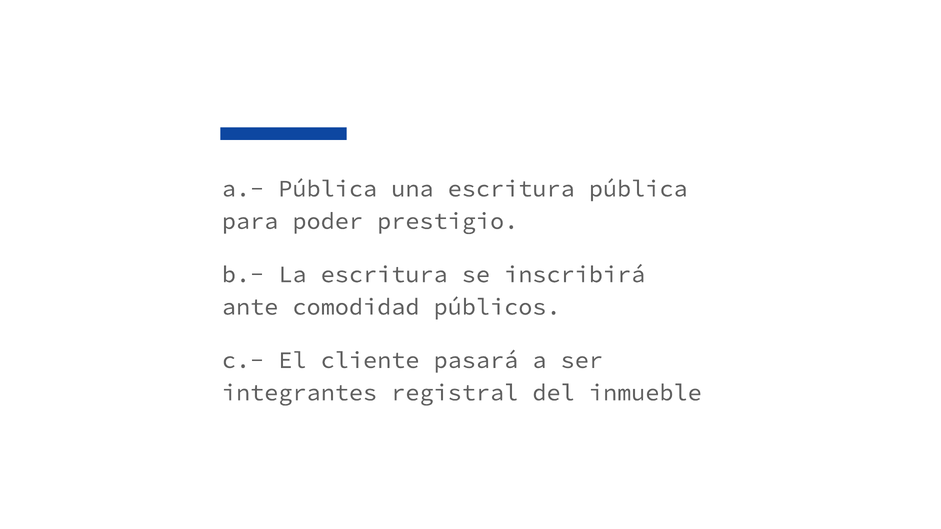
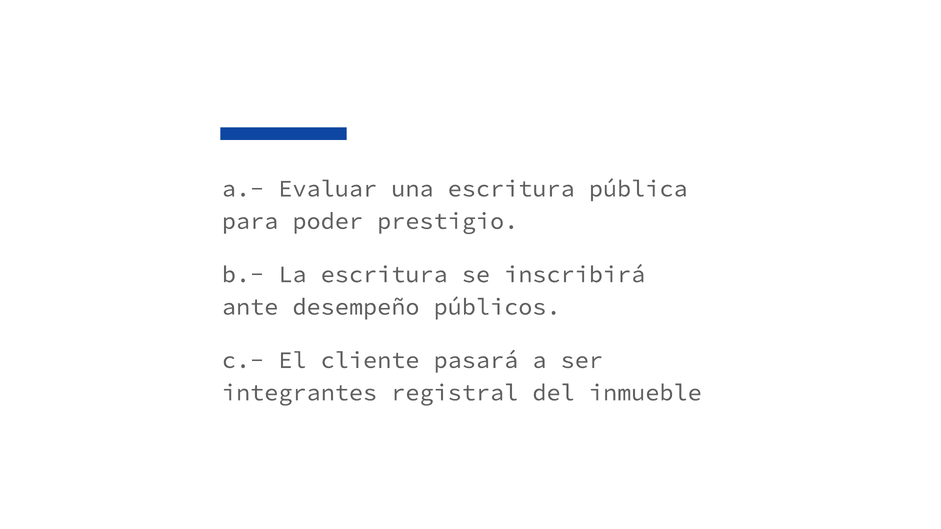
a.- Pública: Pública -> Evaluar (328, 189)
comodidad: comodidad -> desempeño (356, 307)
